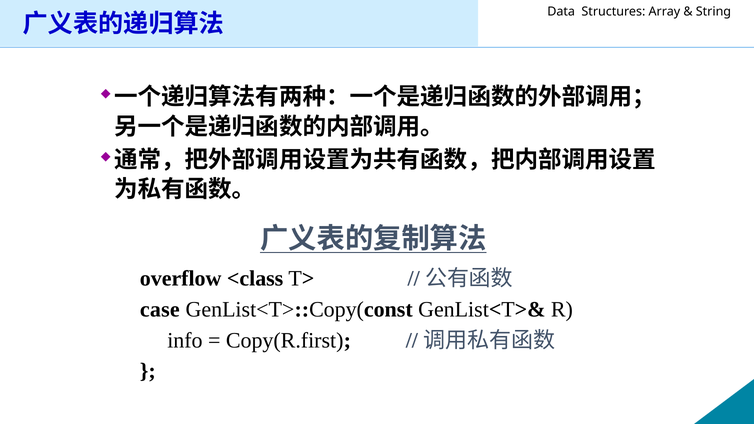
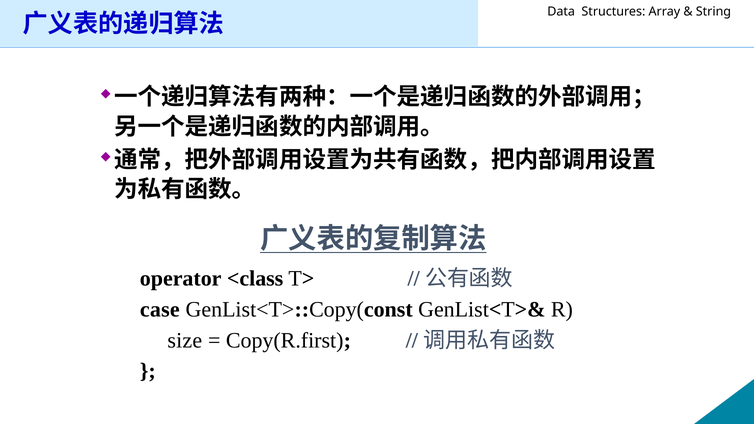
overflow: overflow -> operator (181, 279)
info: info -> size (185, 340)
